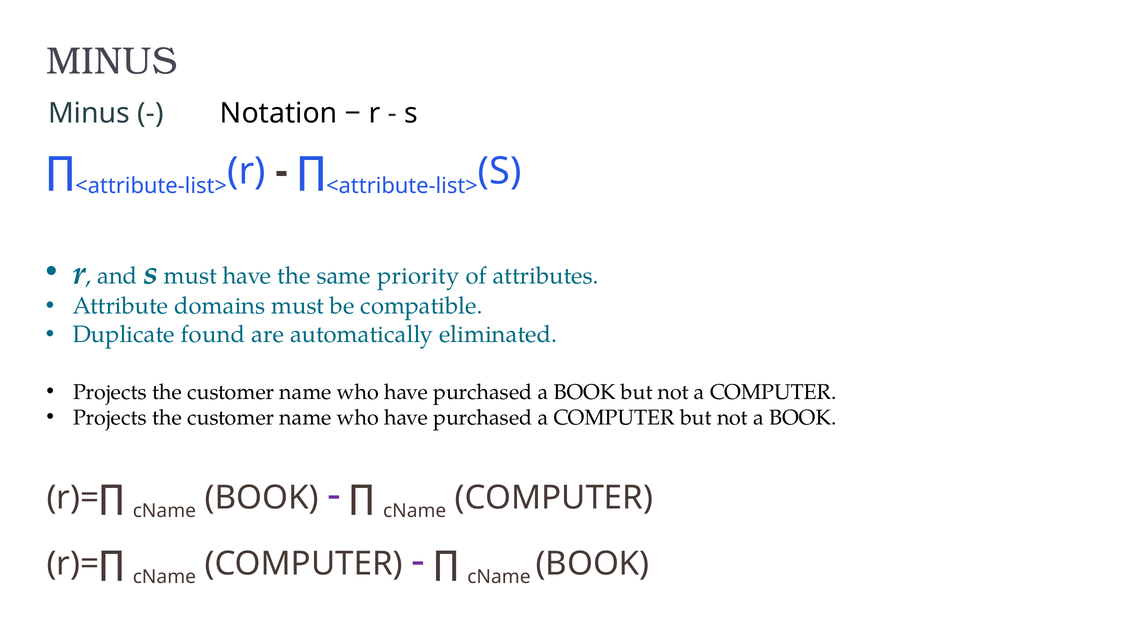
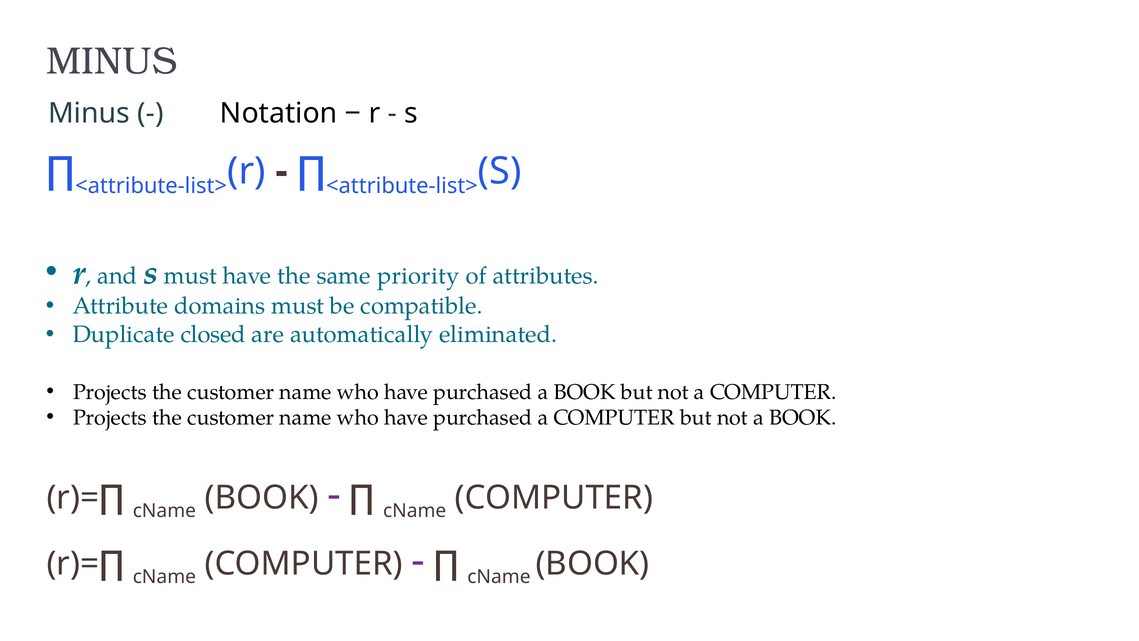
found: found -> closed (213, 334)
